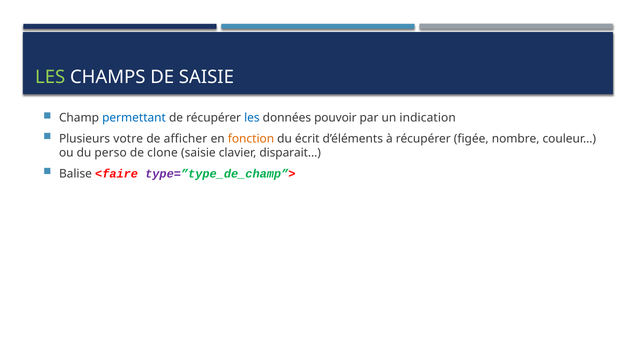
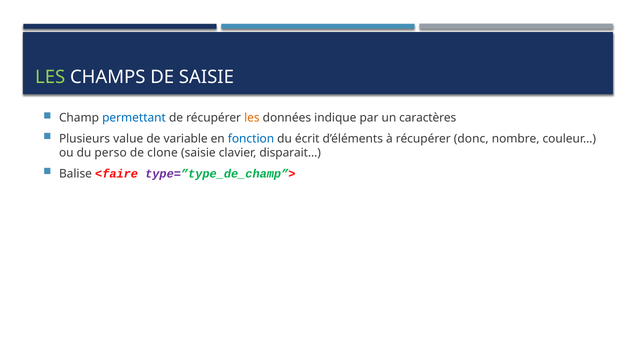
les colour: blue -> orange (252, 118)
pouvoir: pouvoir -> indique (335, 118)
indication: indication -> caractères (428, 118)
votre: votre -> value (128, 138)
afficher: afficher -> variable (186, 138)
fonction colour: orange -> blue (251, 138)
figée: figée -> donc (471, 138)
